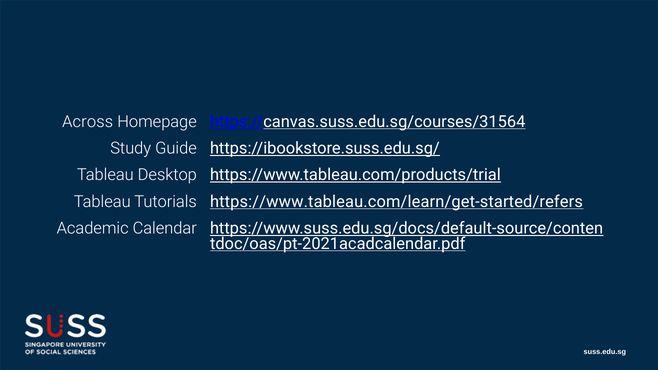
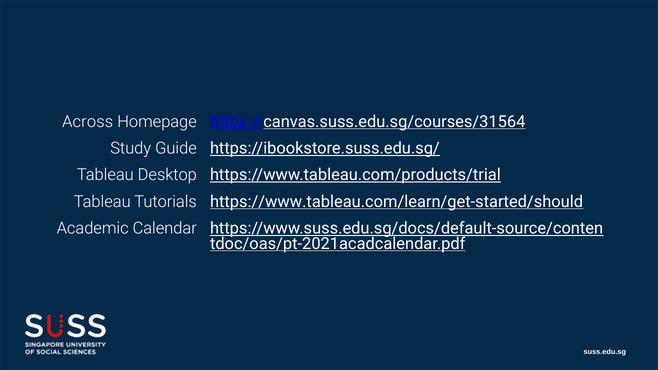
https://www.tableau.com/learn/get-started/refers: https://www.tableau.com/learn/get-started/refers -> https://www.tableau.com/learn/get-started/should (397, 202)
